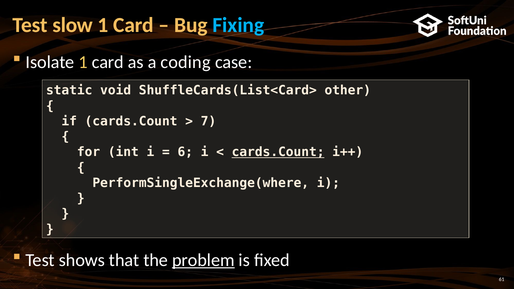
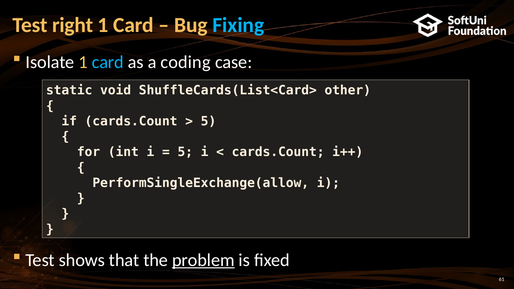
slow: slow -> right (73, 25)
card colour: white -> light blue (108, 62)
7: 7 -> 5 (208, 121)
6: 6 -> 5 (185, 152)
cards.Count underline: present -> none (278, 152)
PerformSingleExchange(where: PerformSingleExchange(where -> PerformSingleExchange(allow (201, 183)
